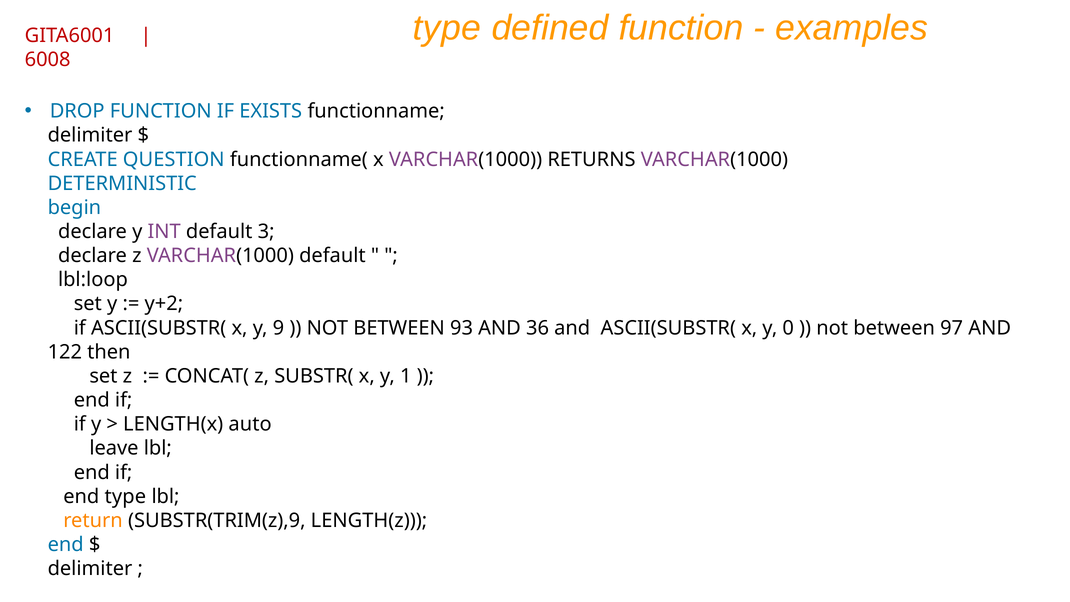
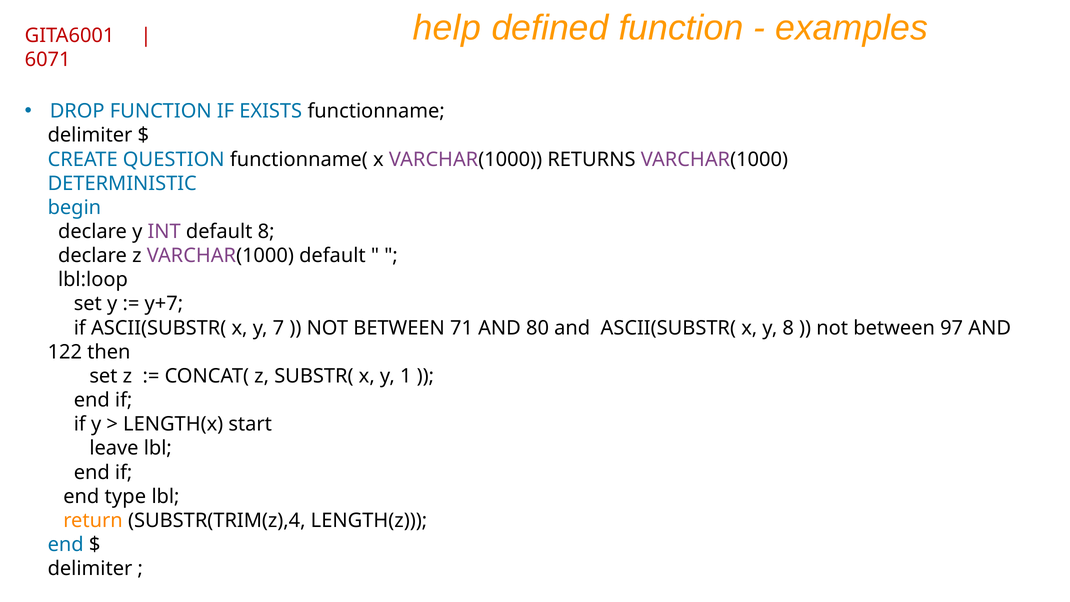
type: type -> help (447, 28)
6008: 6008 -> 6071 (48, 60)
default 3: 3 -> 8 (266, 232)
y+2: y+2 -> y+7 (164, 304)
9: 9 -> 7 (278, 328)
93: 93 -> 71 (462, 328)
36: 36 -> 80 (538, 328)
y 0: 0 -> 8 (788, 328)
auto: auto -> start (250, 424)
SUBSTR(TRIM(z),9: SUBSTR(TRIM(z),9 -> SUBSTR(TRIM(z),4 (217, 520)
